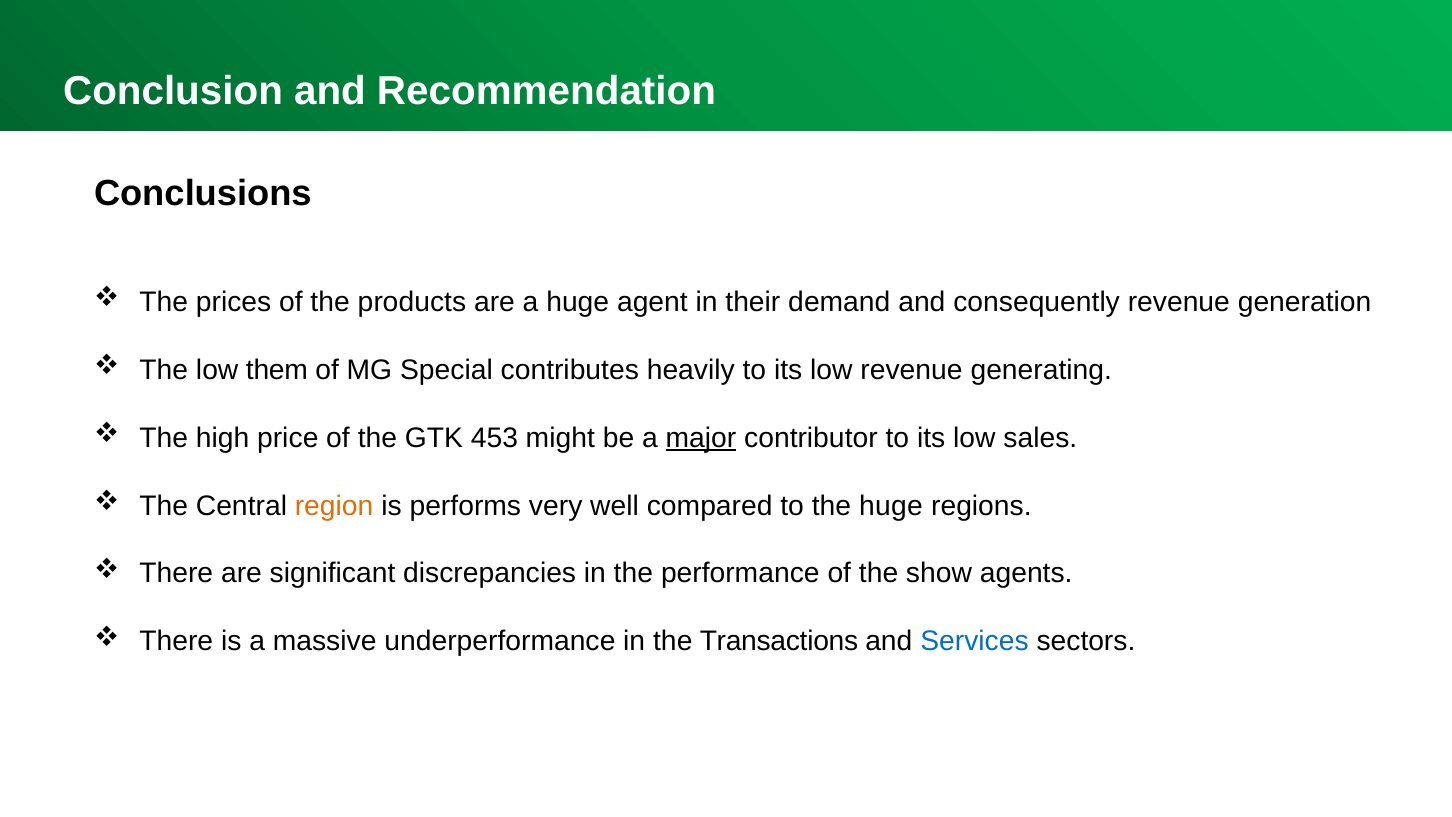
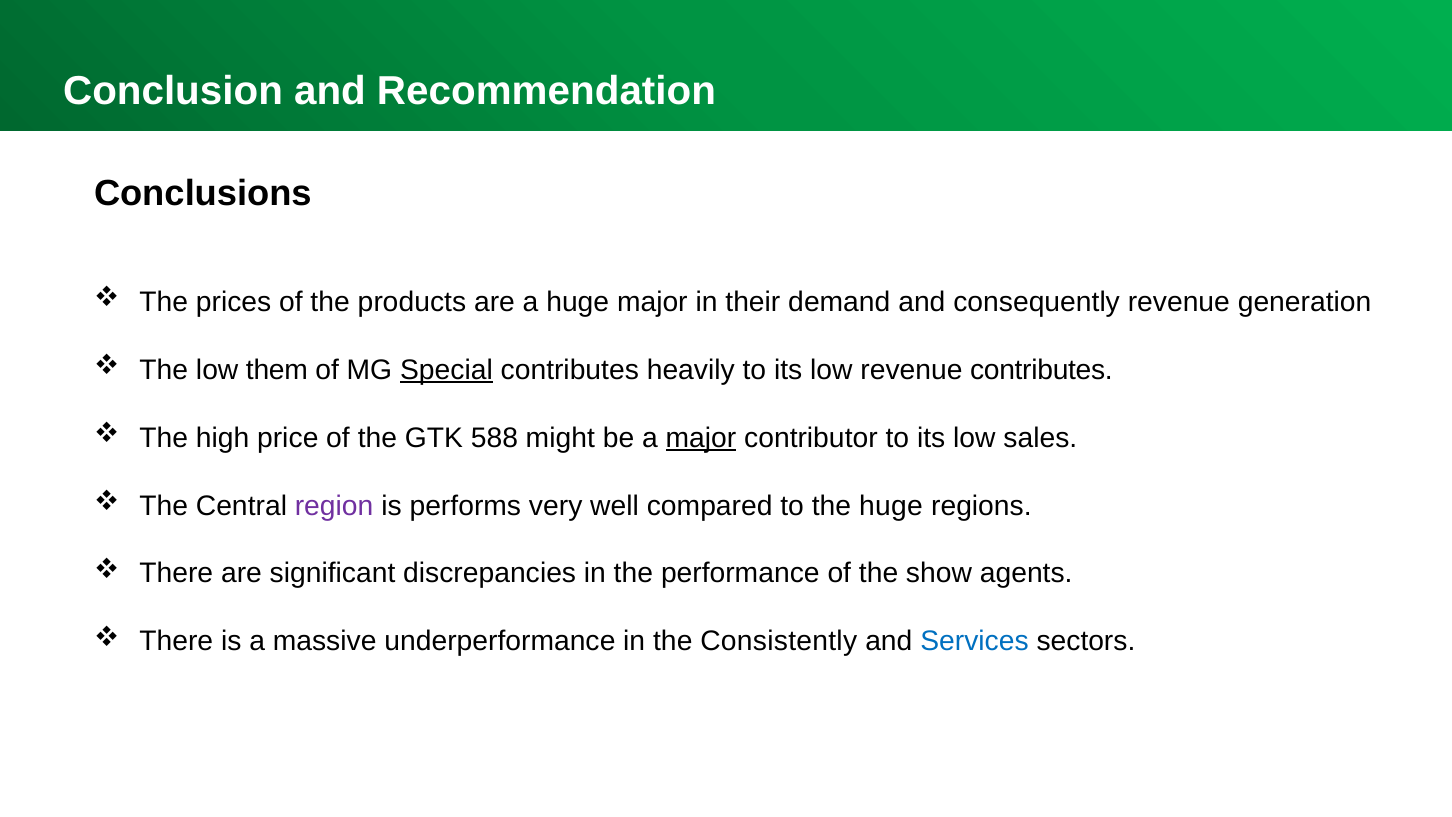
huge agent: agent -> major (652, 302)
Special underline: none -> present (447, 370)
revenue generating: generating -> contributes (1041, 370)
453: 453 -> 588 (494, 438)
region colour: orange -> purple (334, 506)
Transactions: Transactions -> Consistently (779, 641)
